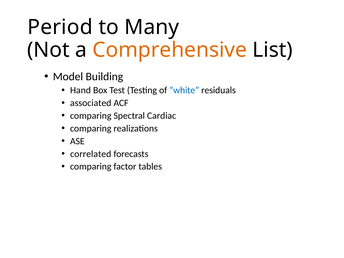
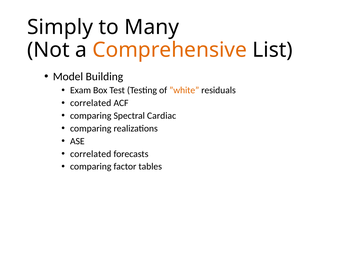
Period: Period -> Simply (60, 27)
Hand: Hand -> Exam (81, 90)
”white colour: blue -> orange (184, 90)
associated: associated -> correlated (91, 103)
